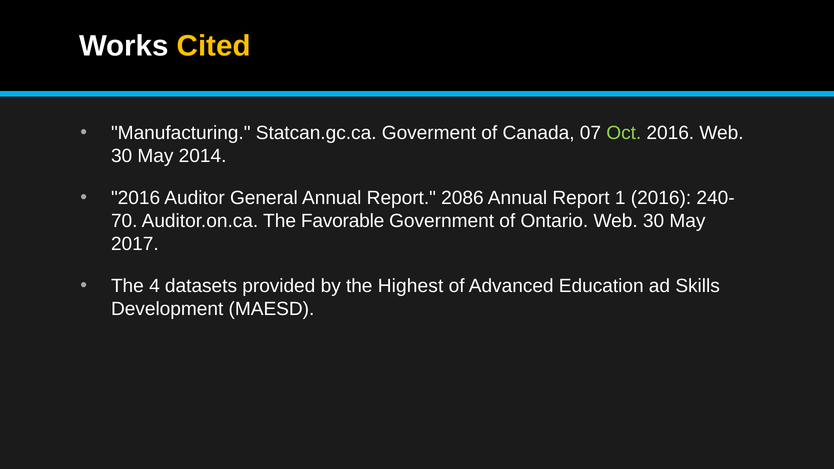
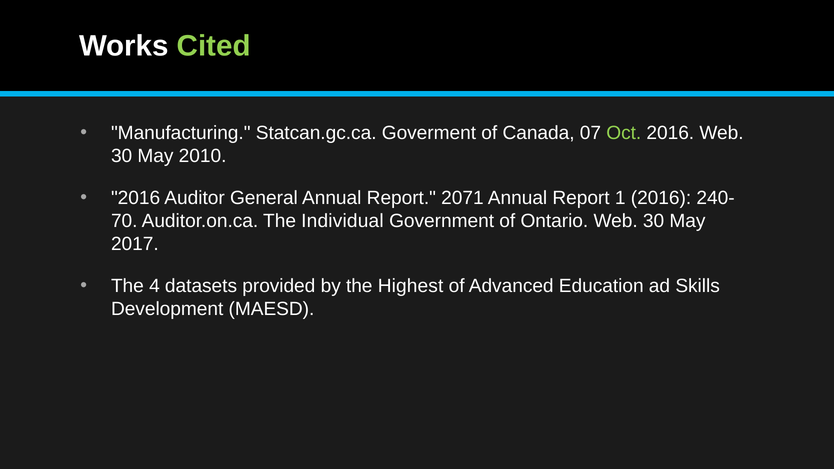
Cited colour: yellow -> light green (214, 46)
2014: 2014 -> 2010 (203, 156)
2086: 2086 -> 2071 (462, 198)
Favorable: Favorable -> Individual (342, 221)
